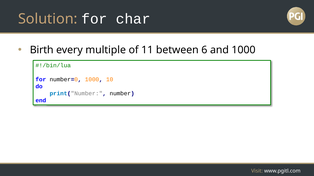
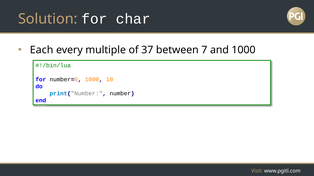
Birth: Birth -> Each (42, 50)
11: 11 -> 37 (147, 50)
6: 6 -> 7 (204, 50)
